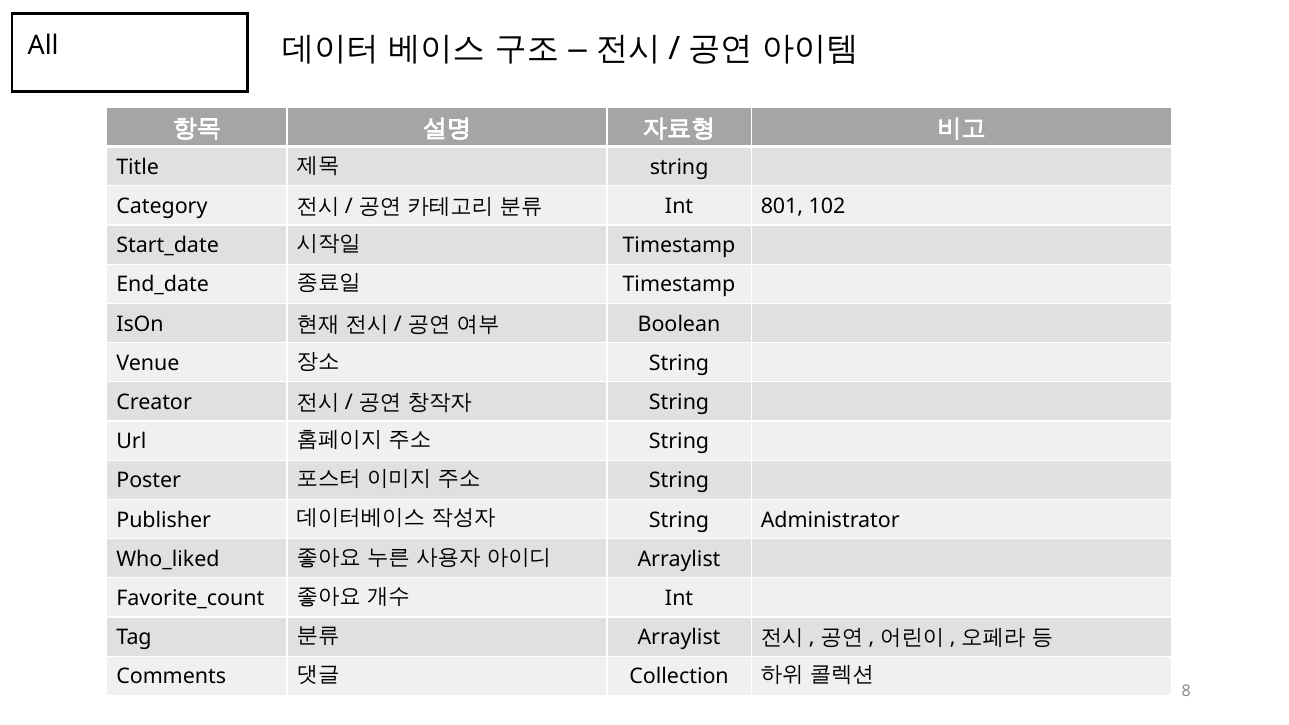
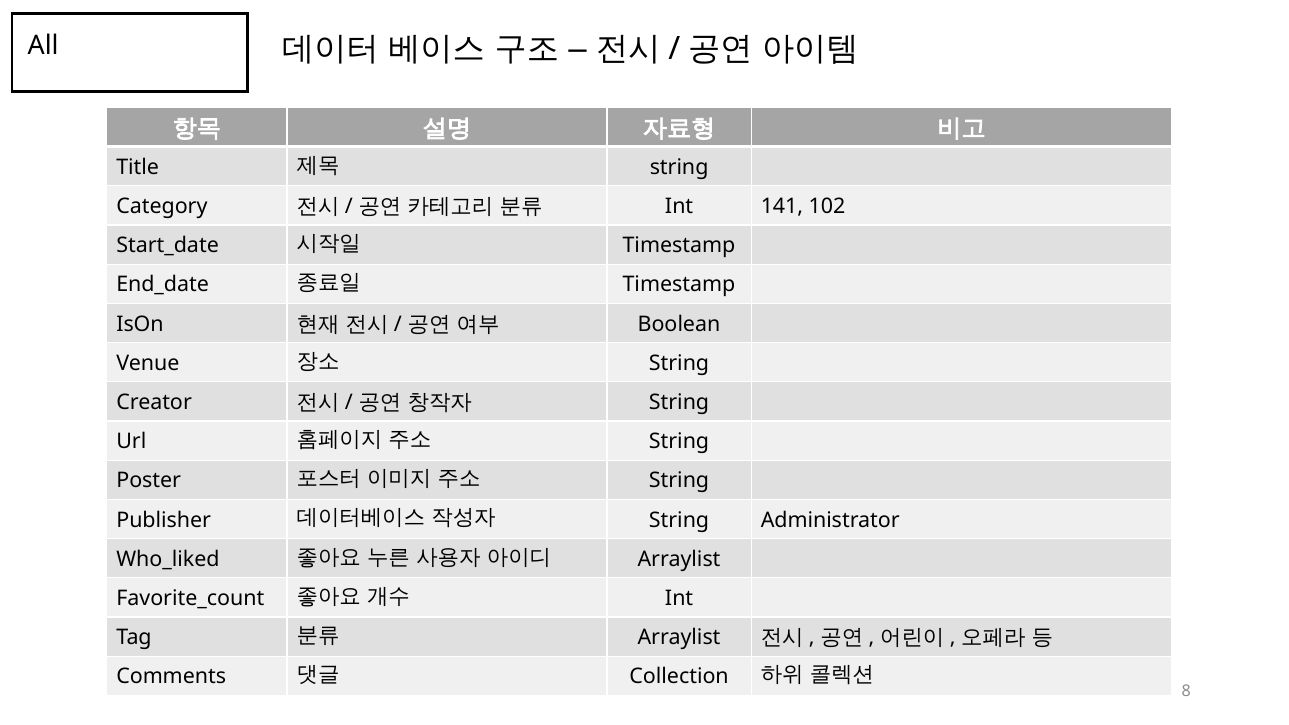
801: 801 -> 141 (782, 206)
